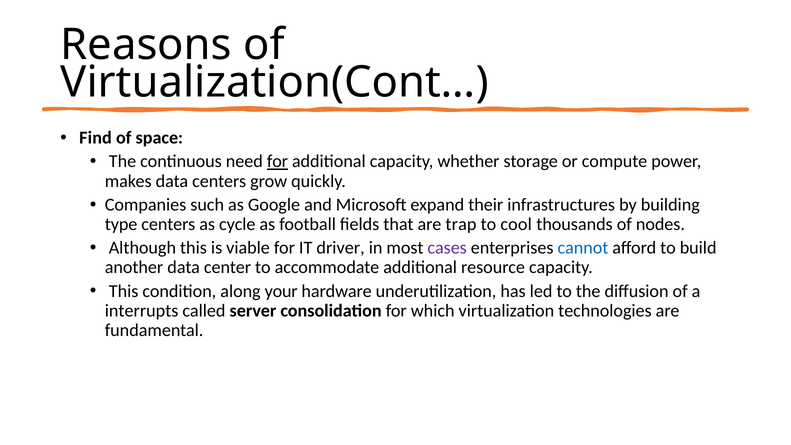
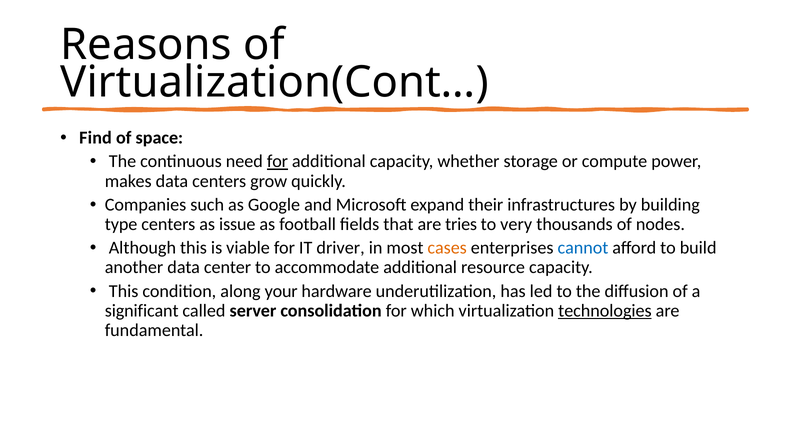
cycle: cycle -> issue (237, 224)
trap: trap -> tries (461, 224)
cool: cool -> very (516, 224)
cases colour: purple -> orange (447, 248)
interrupts: interrupts -> significant (142, 311)
technologies underline: none -> present (605, 311)
